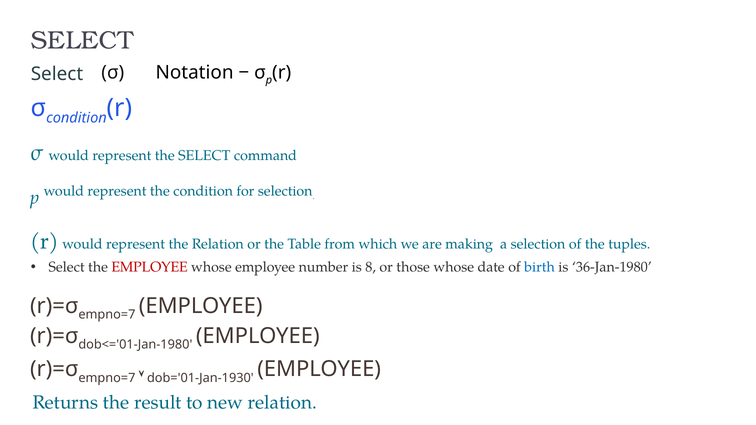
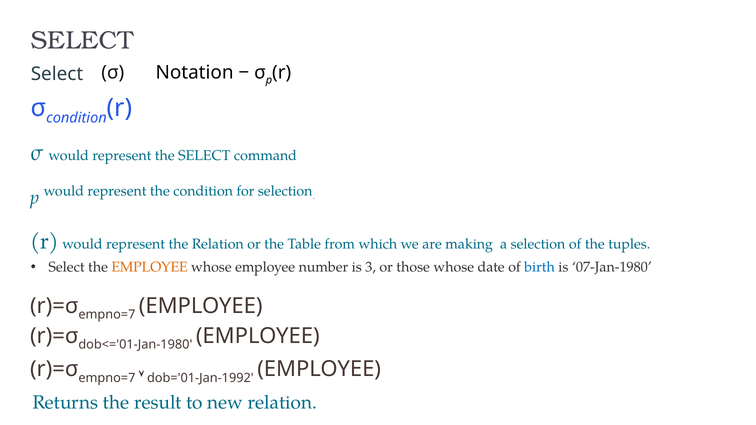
EMPLOYEE colour: red -> orange (150, 267)
8: 8 -> 3 (371, 267)
36-Jan-1980: 36-Jan-1980 -> 07-Jan-1980 (612, 267)
dob='01-Jan-1930: dob='01-Jan-1930 -> dob='01-Jan-1992 (200, 378)
